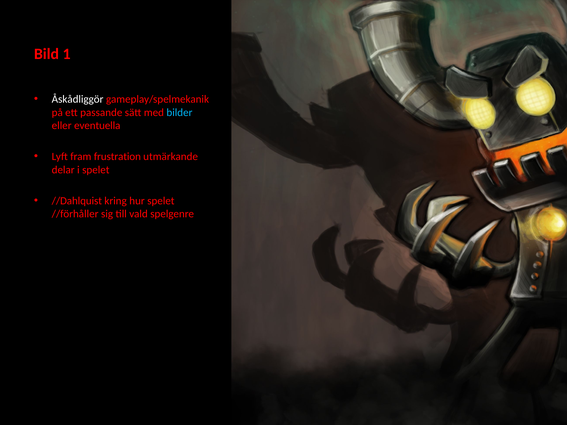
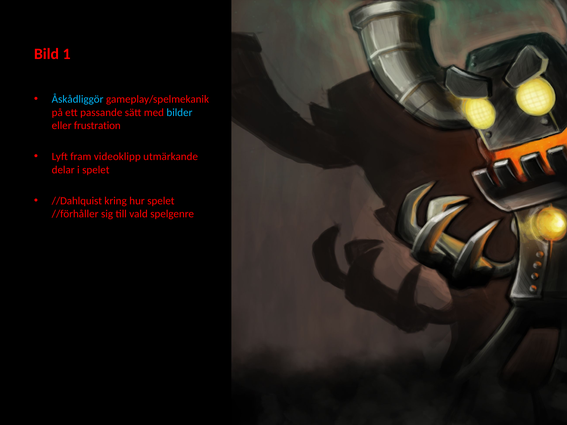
Åskådliggör colour: white -> light blue (78, 99)
eventuella: eventuella -> frustration (97, 126)
frustration: frustration -> videoklipp (117, 157)
